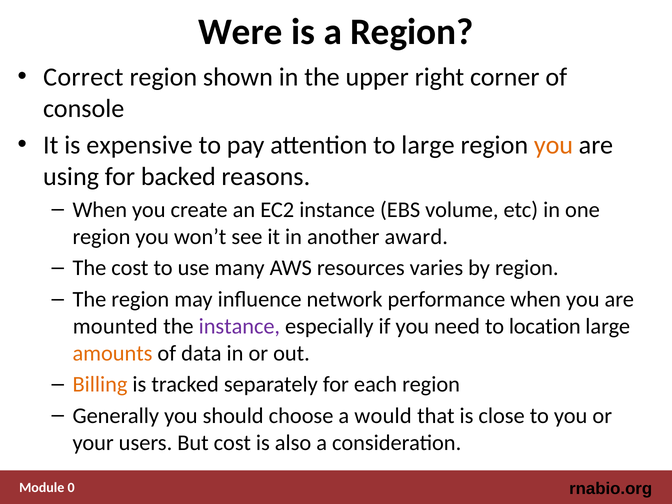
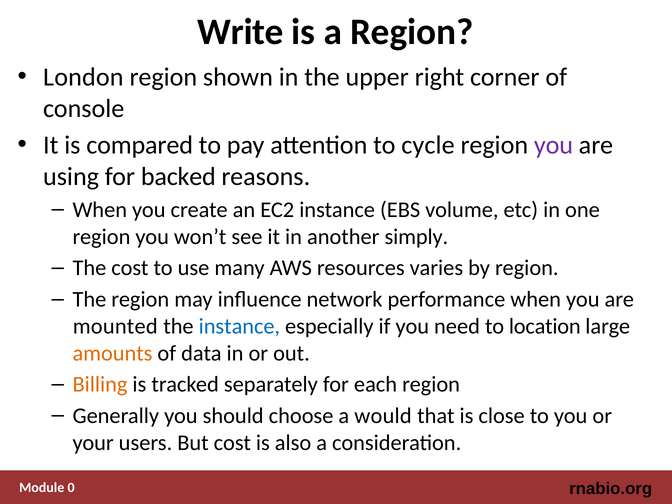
Were: Were -> Write (241, 32)
Correct: Correct -> London (83, 77)
expensive: expensive -> compared (140, 145)
to large: large -> cycle (428, 145)
you colour: orange -> purple (554, 145)
award: award -> simply (416, 237)
instance colour: purple -> blue (239, 326)
